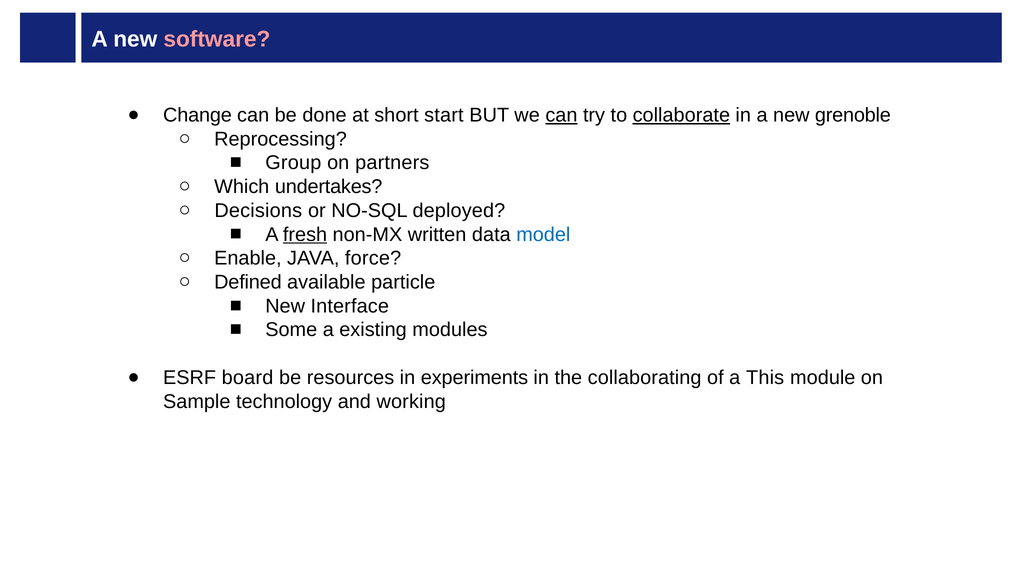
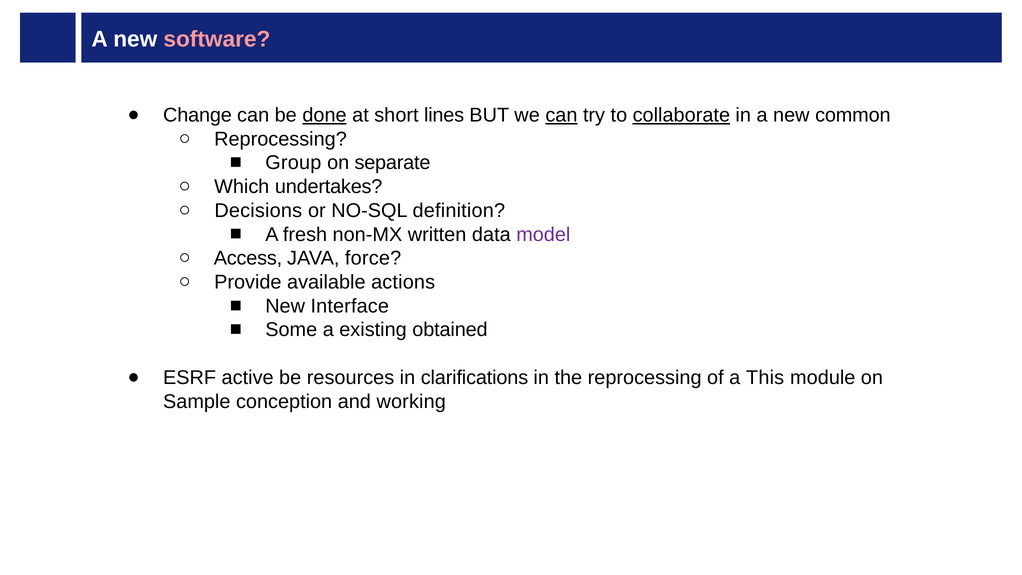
done underline: none -> present (325, 115)
start: start -> lines (444, 115)
grenoble: grenoble -> common (853, 115)
partners: partners -> separate (392, 163)
deployed: deployed -> definition (459, 211)
fresh underline: present -> none (305, 234)
model colour: blue -> purple (543, 234)
Enable: Enable -> Access (248, 258)
Defined: Defined -> Provide (248, 282)
particle: particle -> actions (403, 282)
modules: modules -> obtained (450, 330)
board: board -> active (248, 378)
experiments: experiments -> clarifications (475, 378)
the collaborating: collaborating -> reprocessing (645, 378)
technology: technology -> conception (284, 401)
